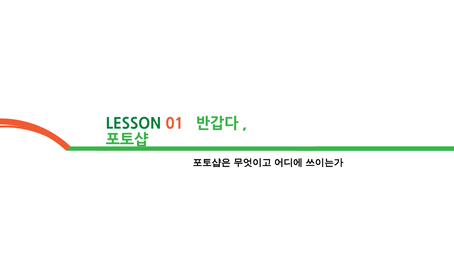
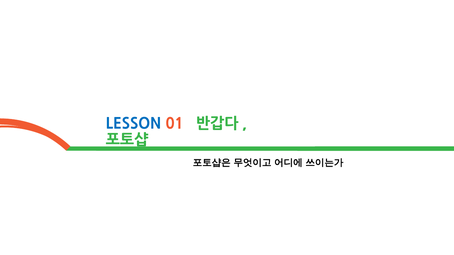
LESSON colour: green -> blue (133, 124)
